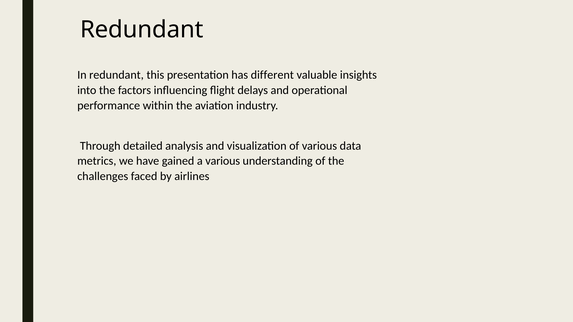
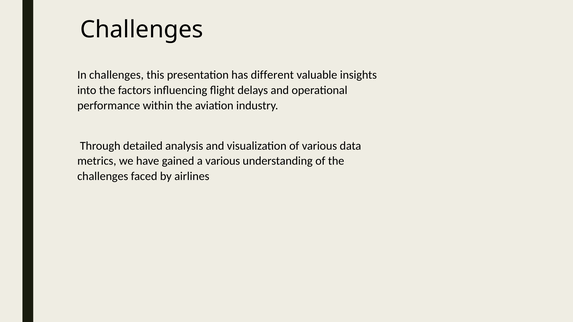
Redundant: Redundant -> Challenges (142, 30)
In redundant: redundant -> challenges (116, 75)
